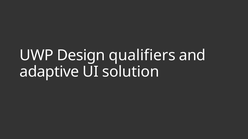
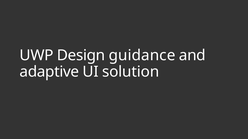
qualifiers: qualifiers -> guidance (142, 56)
